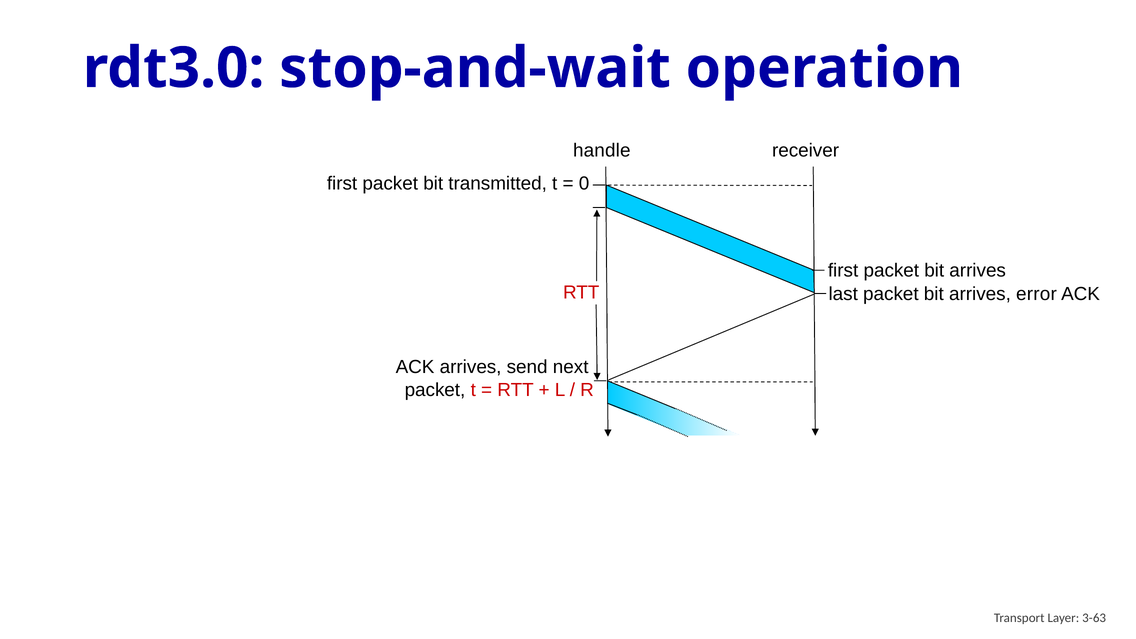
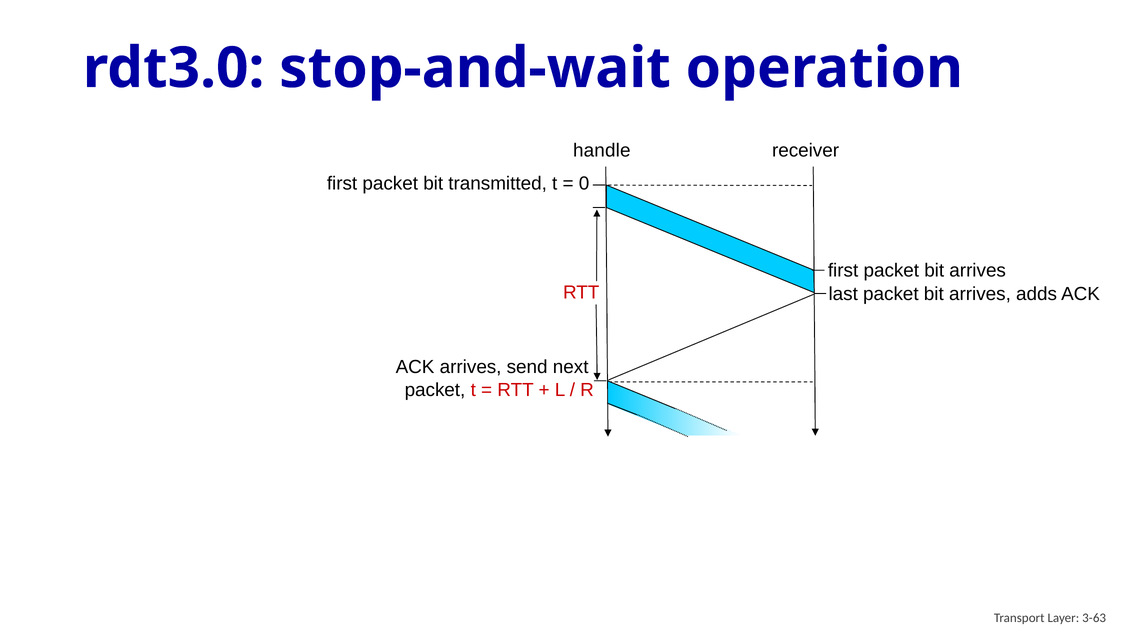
error: error -> adds (1037, 294)
